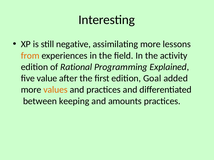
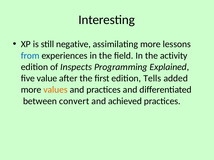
from colour: orange -> blue (30, 56)
Rational: Rational -> Inspects (76, 67)
Goal: Goal -> Tells (152, 79)
keeping: keeping -> convert (74, 101)
amounts: amounts -> achieved (125, 101)
